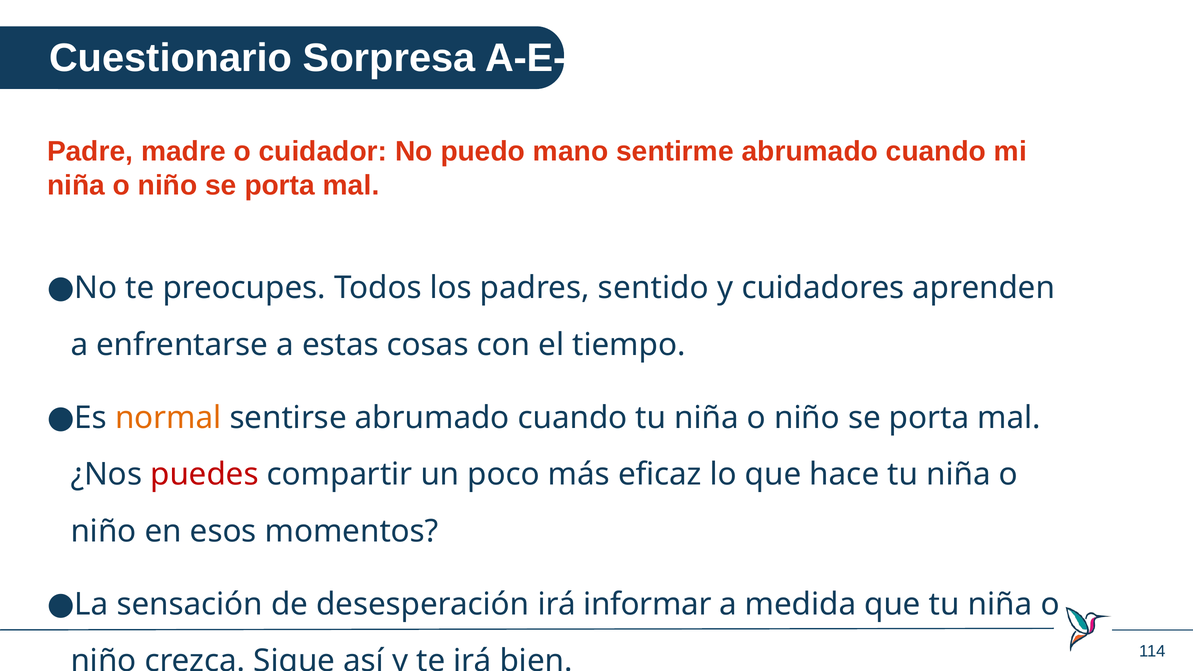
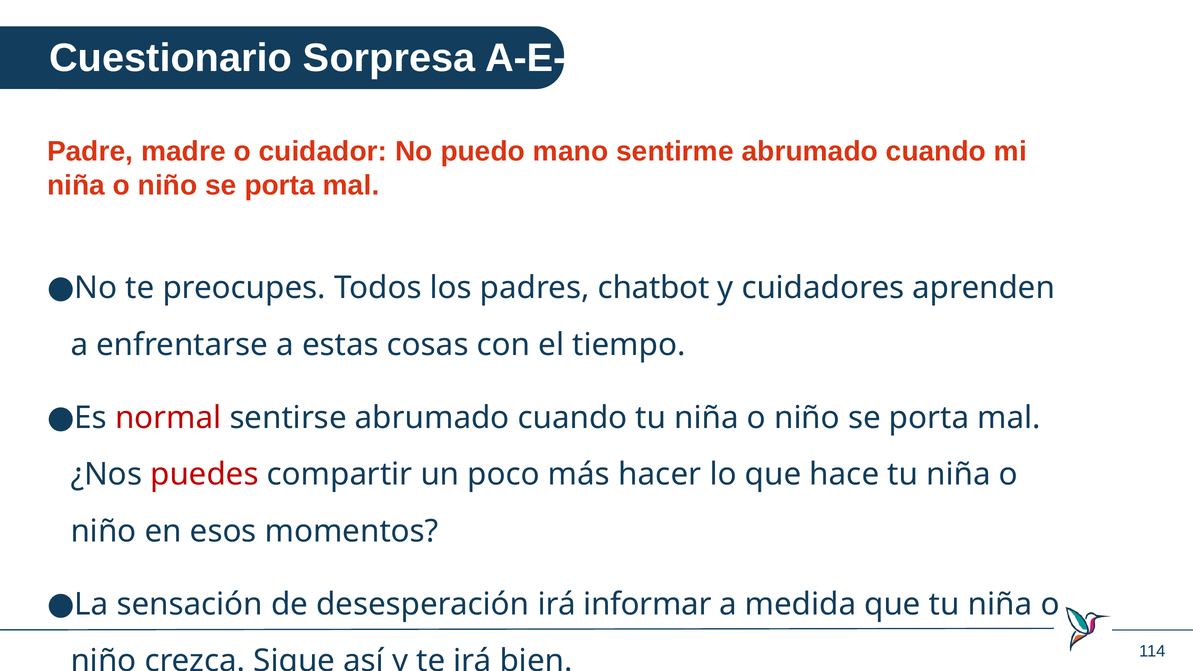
sentido: sentido -> chatbot (654, 288)
normal colour: orange -> red (168, 418)
eficaz: eficaz -> hacer (660, 475)
